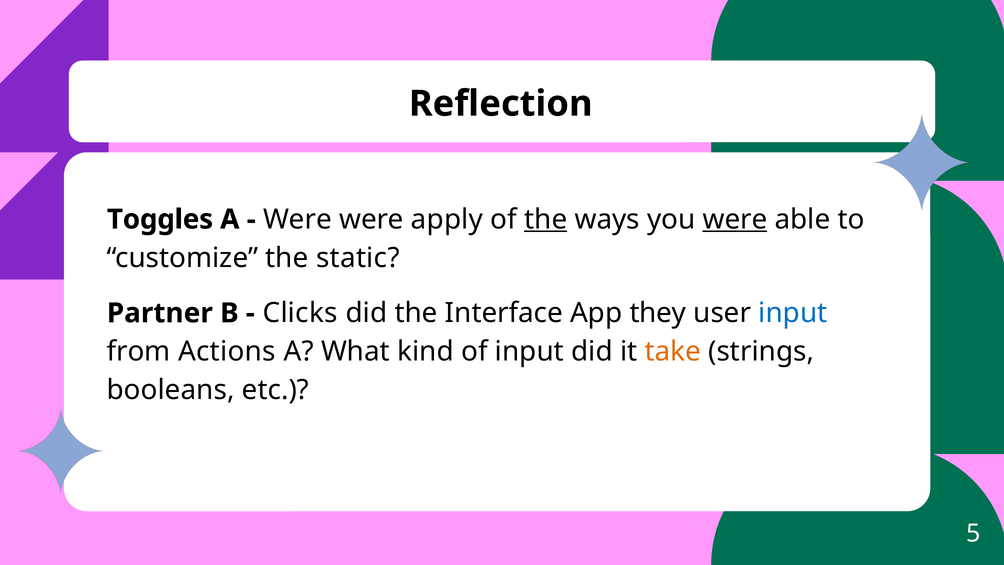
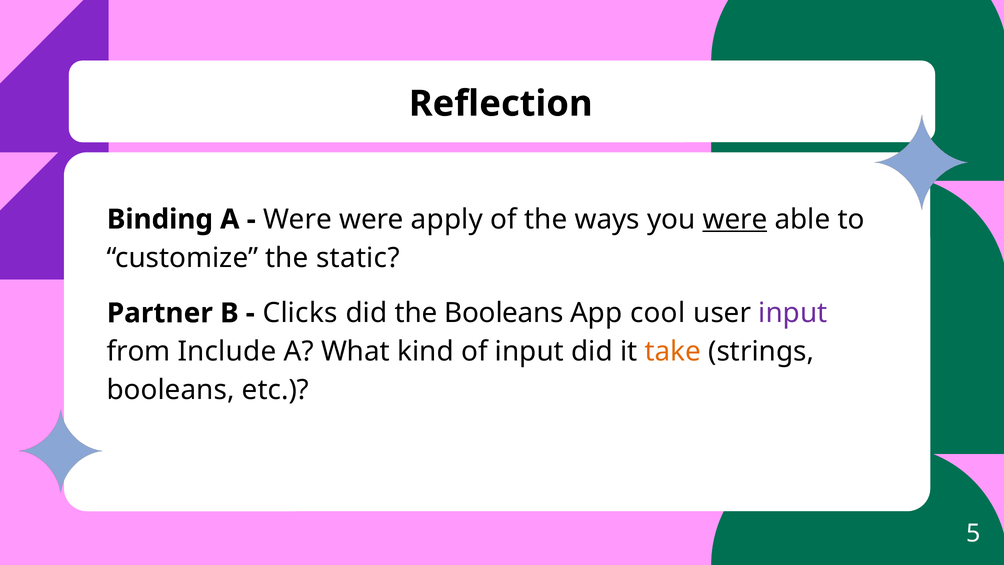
Toggles: Toggles -> Binding (160, 219)
the underline: present -> none (546, 219)
the Interface: Interface -> Booleans (504, 313)
they: they -> cool (658, 313)
input colour: blue -> purple (793, 313)
Actions: Actions -> Include (227, 351)
